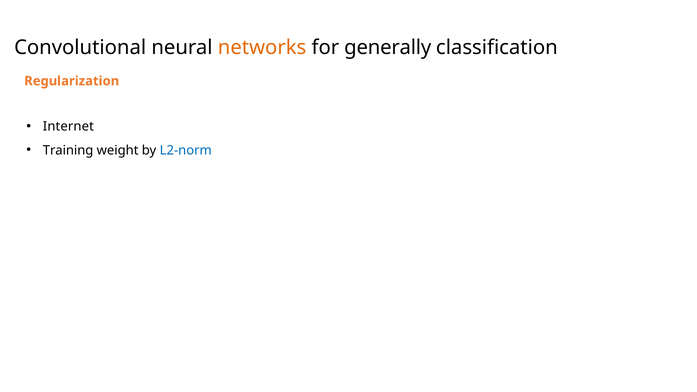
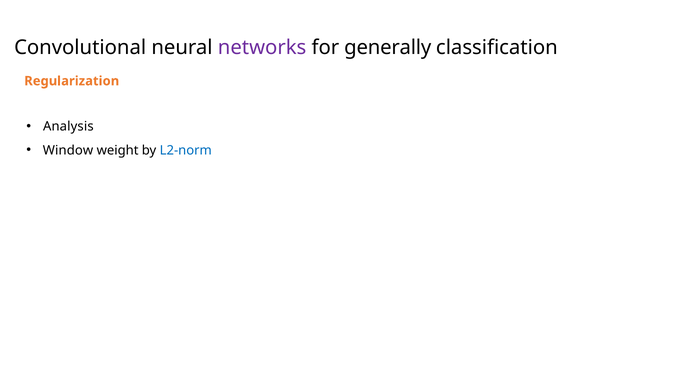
networks colour: orange -> purple (262, 47)
Internet: Internet -> Analysis (68, 127)
Training: Training -> Window (68, 150)
